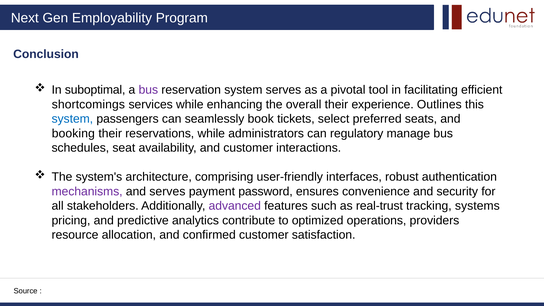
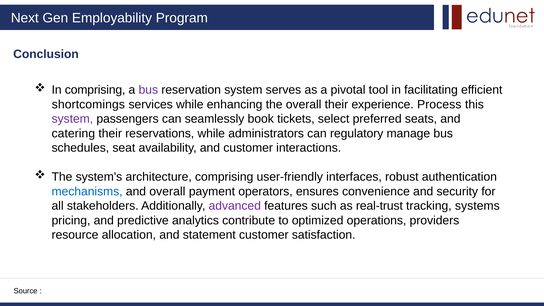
In suboptimal: suboptimal -> comprising (95, 90)
Outlines: Outlines -> Process (439, 104)
system colour: blue -> purple (72, 119)
booking: booking -> catering (73, 133)
mechanisms colour: purple -> blue (87, 191)
and serves: serves -> overall (167, 191)
password: password -> operators (265, 191)
confirmed: confirmed -> statement (209, 235)
